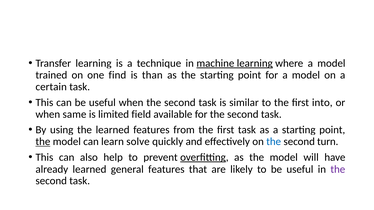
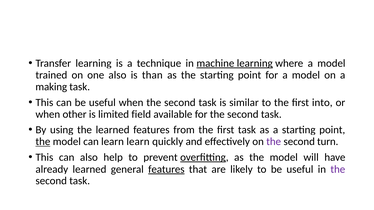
one find: find -> also (117, 75)
certain: certain -> making (51, 87)
same: same -> other (75, 114)
learn solve: solve -> learn (138, 142)
the colour: blue -> purple (274, 142)
features underline: none -> present (166, 169)
